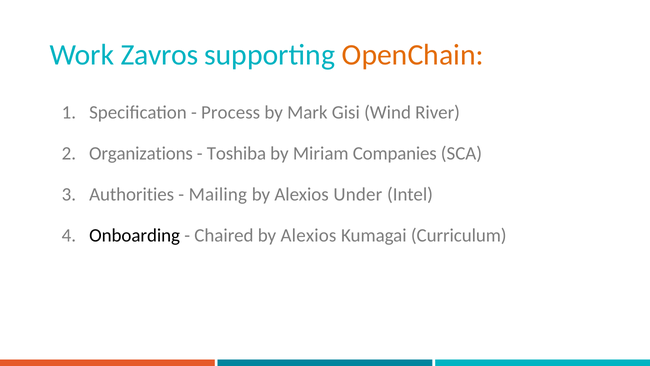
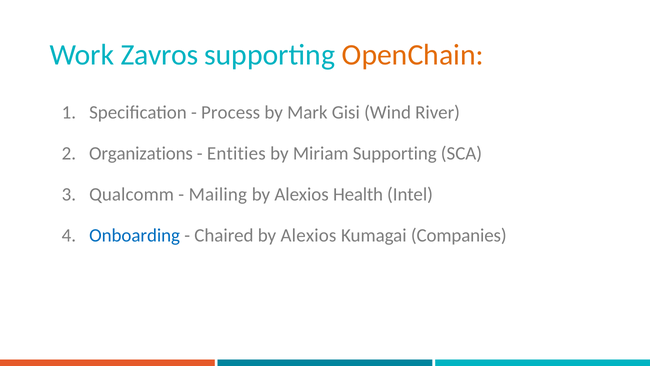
Toshiba: Toshiba -> Entities (236, 153)
Miriam Companies: Companies -> Supporting (395, 153)
Authorities: Authorities -> Qualcomm (132, 194)
Under: Under -> Health (358, 194)
Onboarding colour: black -> blue (135, 235)
Curriculum: Curriculum -> Companies (459, 235)
